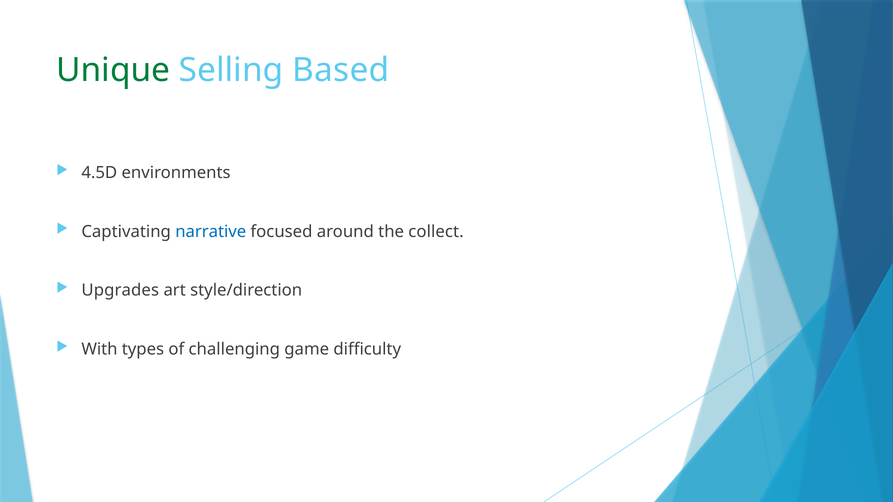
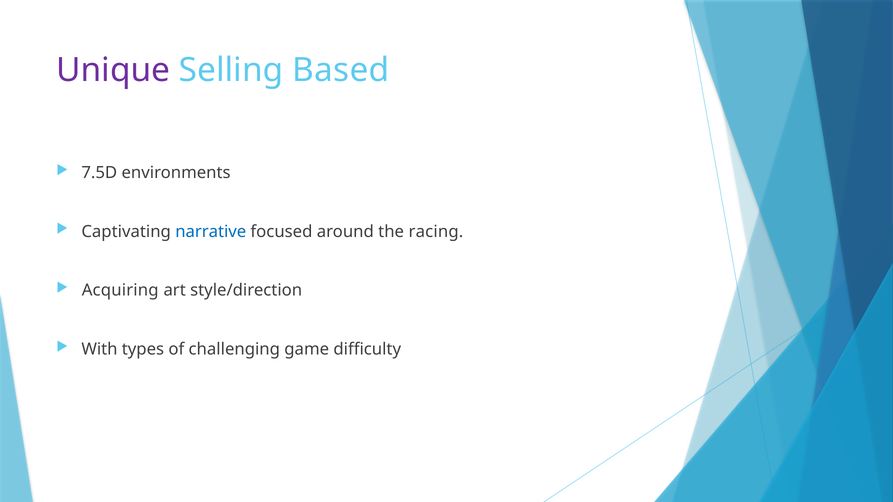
Unique colour: green -> purple (113, 70)
4.5D: 4.5D -> 7.5D (99, 173)
collect: collect -> racing (436, 232)
Upgrades: Upgrades -> Acquiring (120, 290)
